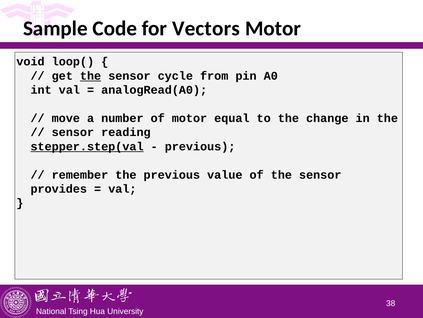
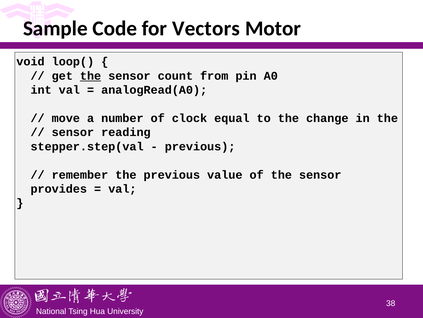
cycle: cycle -> count (175, 76)
of motor: motor -> clock (189, 118)
stepper.step(val underline: present -> none (87, 146)
